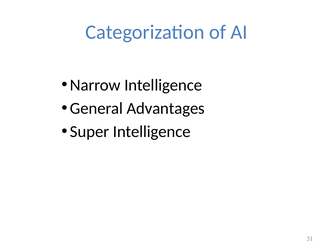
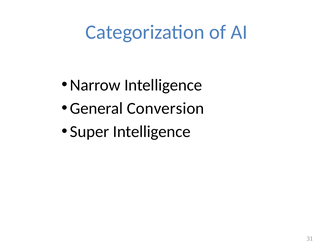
Advantages: Advantages -> Conversion (166, 108)
